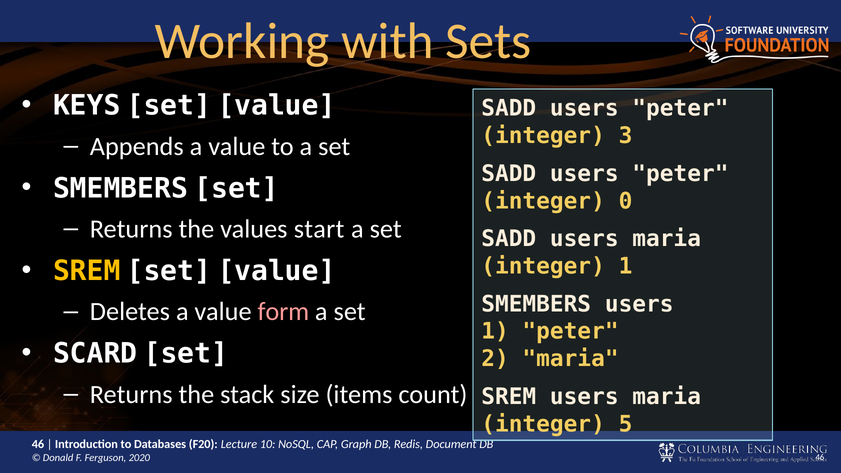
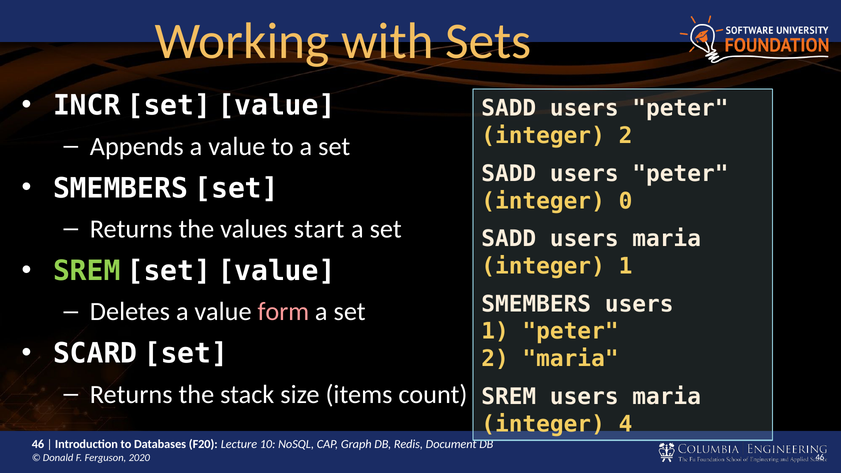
KEYS: KEYS -> INCR (87, 106)
integer 3: 3 -> 2 (625, 136)
SREM colour: yellow -> light green (87, 271)
5: 5 -> 4 (625, 424)
